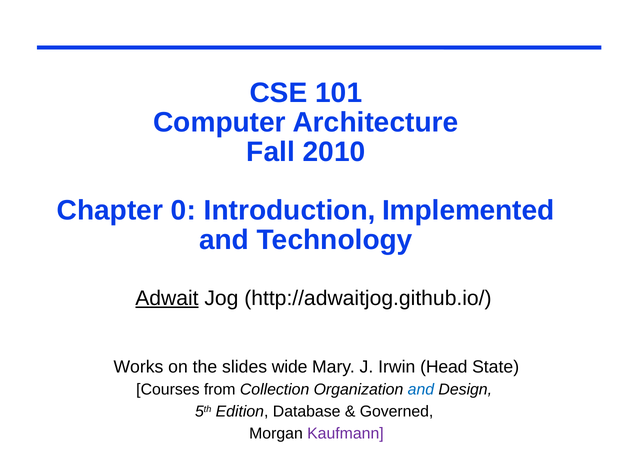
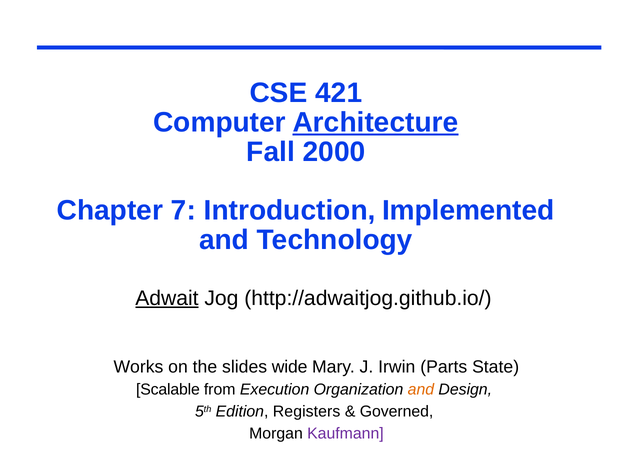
101: 101 -> 421 (339, 93)
Architecture underline: none -> present (376, 122)
2010: 2010 -> 2000 (334, 152)
0: 0 -> 7 (183, 211)
Head: Head -> Parts (444, 367)
Courses: Courses -> Scalable (168, 390)
Collection: Collection -> Execution (275, 390)
and colour: blue -> orange (421, 390)
Database: Database -> Registers (307, 411)
